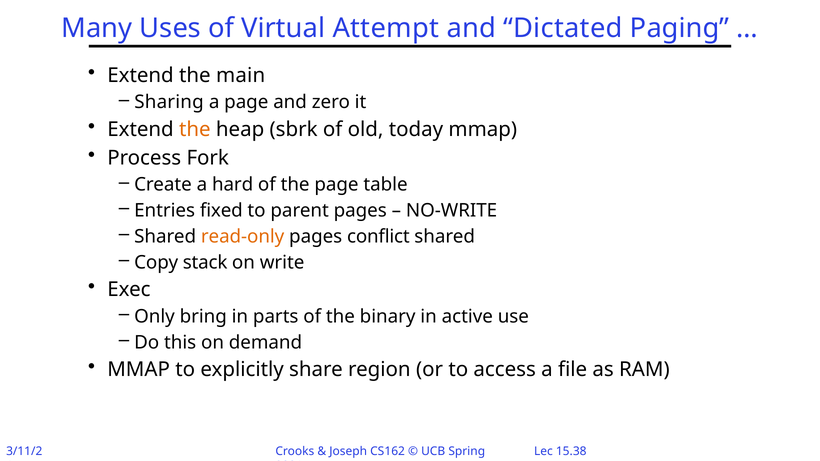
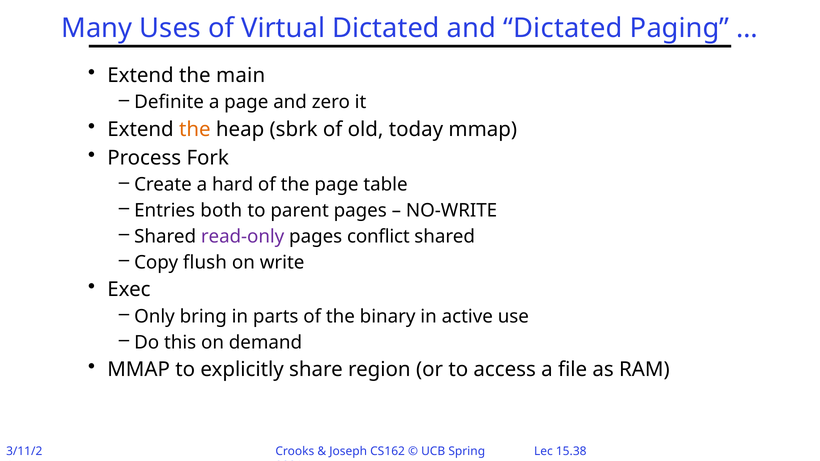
Virtual Attempt: Attempt -> Dictated (386, 28)
Sharing: Sharing -> Definite (169, 102)
fixed: fixed -> both (221, 211)
read-only colour: orange -> purple (243, 237)
stack: stack -> flush (205, 262)
